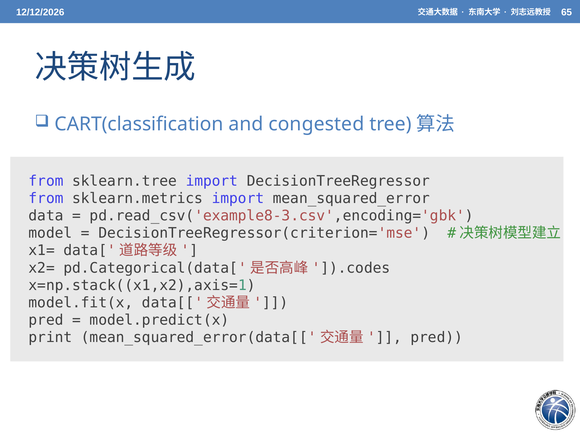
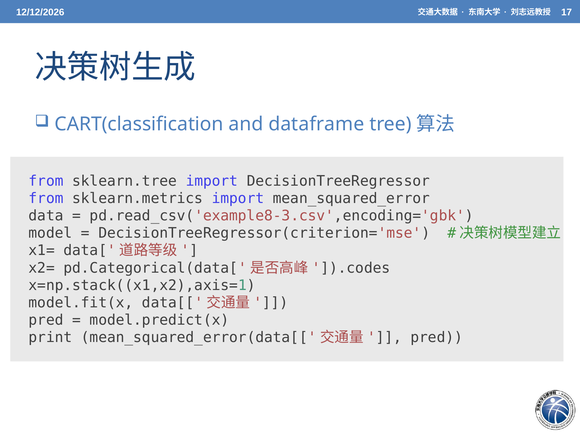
65: 65 -> 17 (567, 12)
congested: congested -> dataframe (316, 124)
